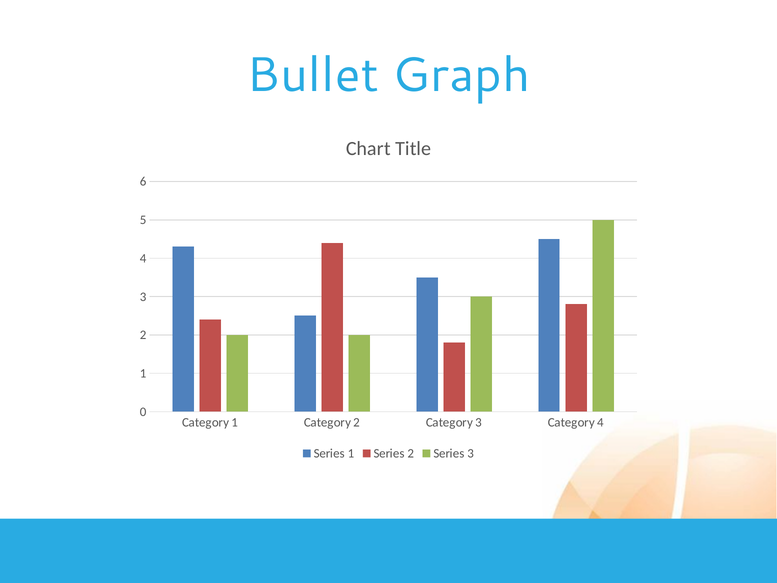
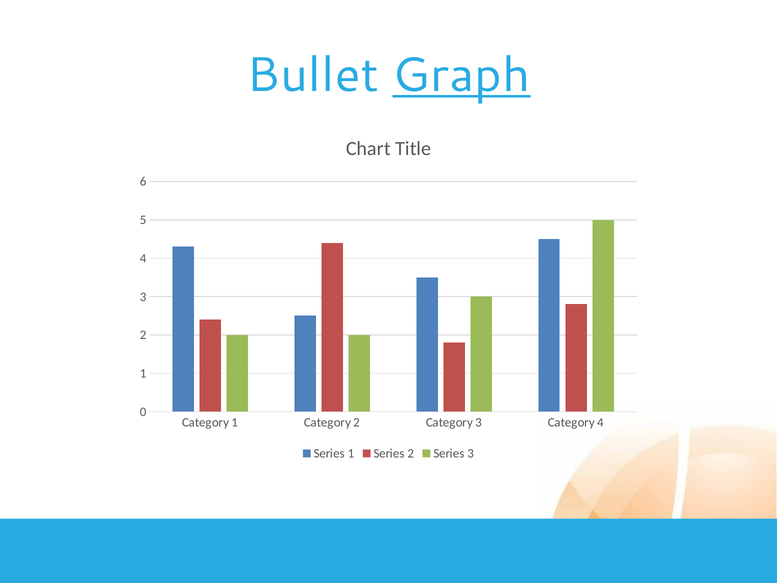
Graph underline: none -> present (462, 75)
